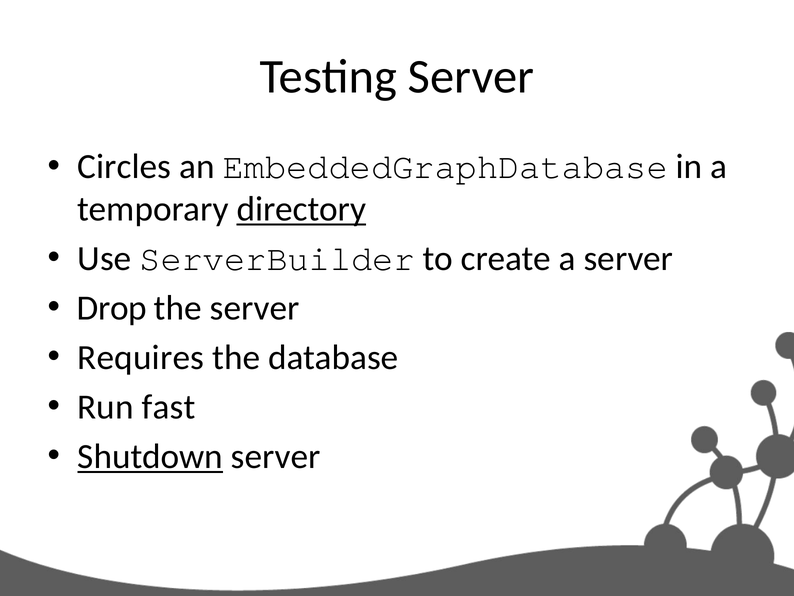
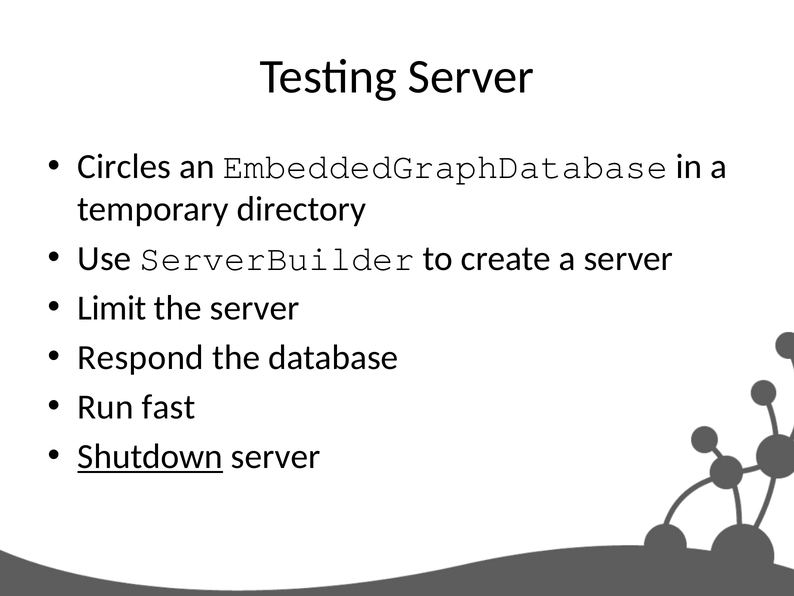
directory underline: present -> none (301, 209)
Drop: Drop -> Limit (112, 308)
Requires: Requires -> Respond (141, 357)
